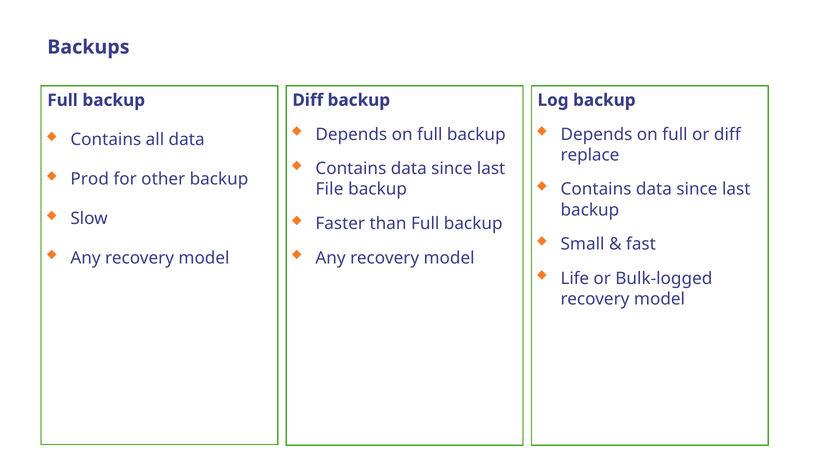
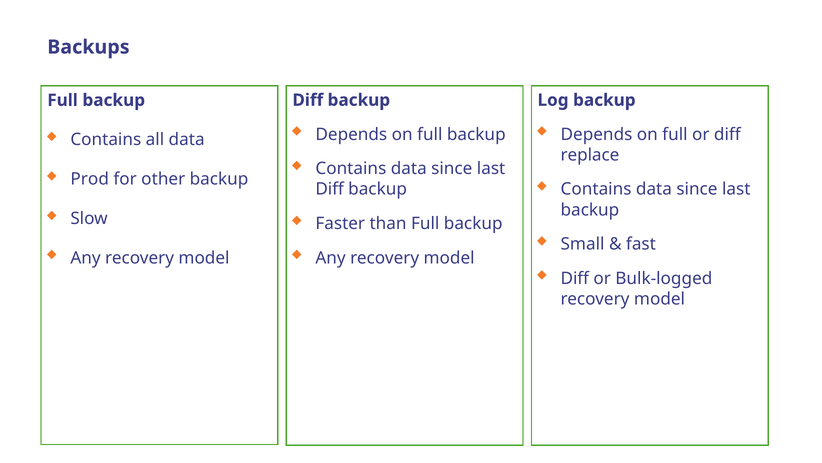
File: File -> Diff (330, 189)
Life: Life -> Diff (575, 278)
